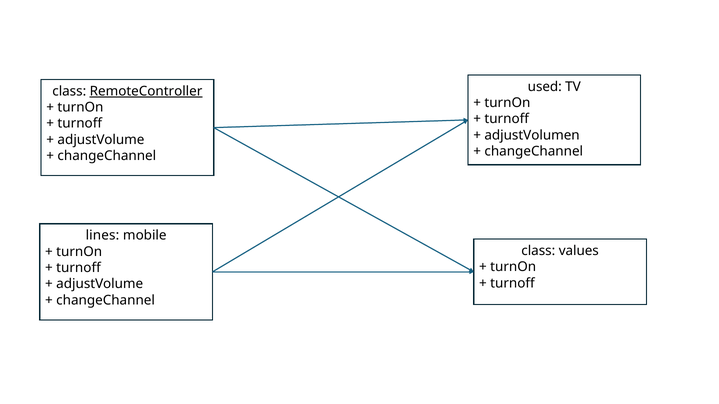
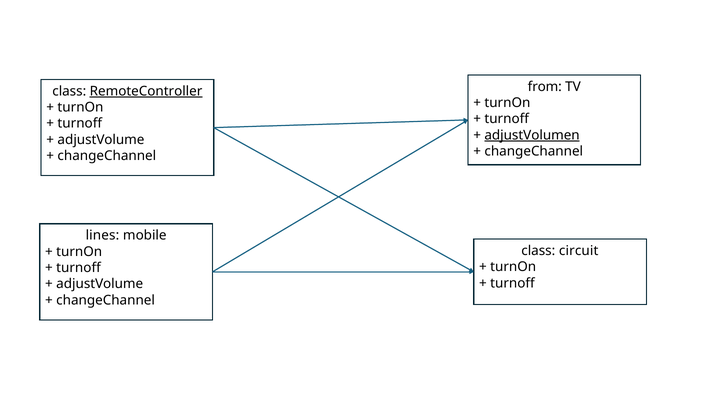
used: used -> from (545, 87)
adjustVolumen underline: none -> present (532, 135)
values: values -> circuit (579, 251)
